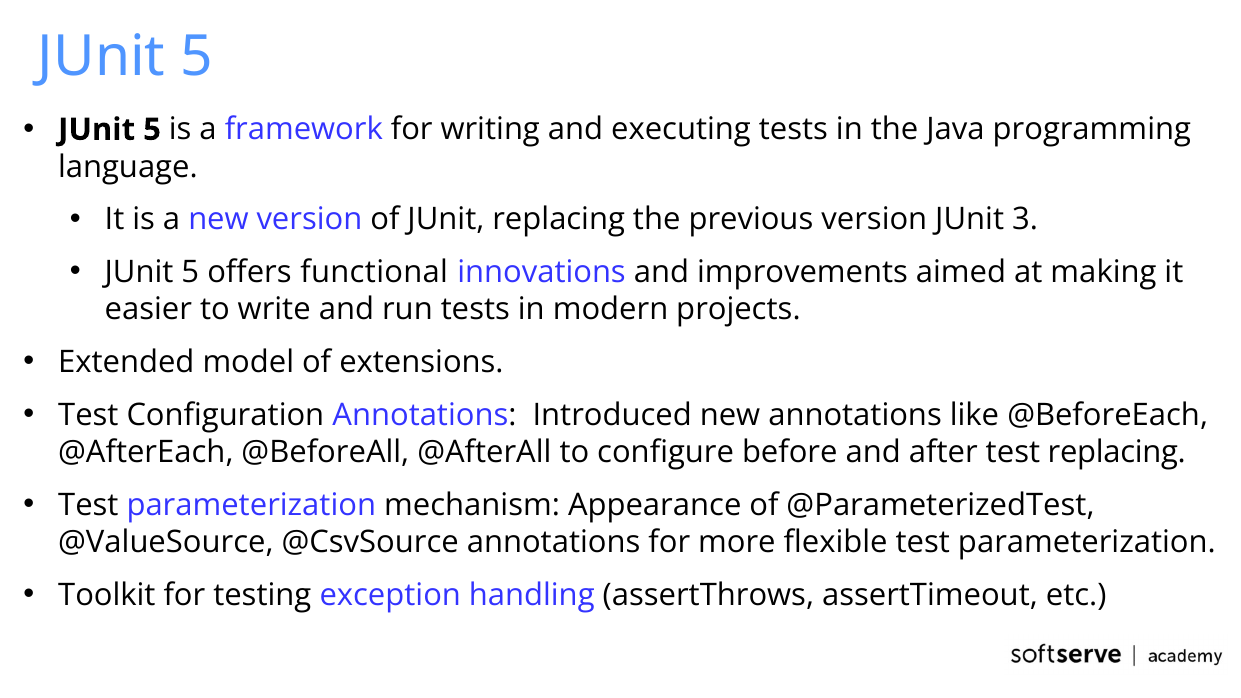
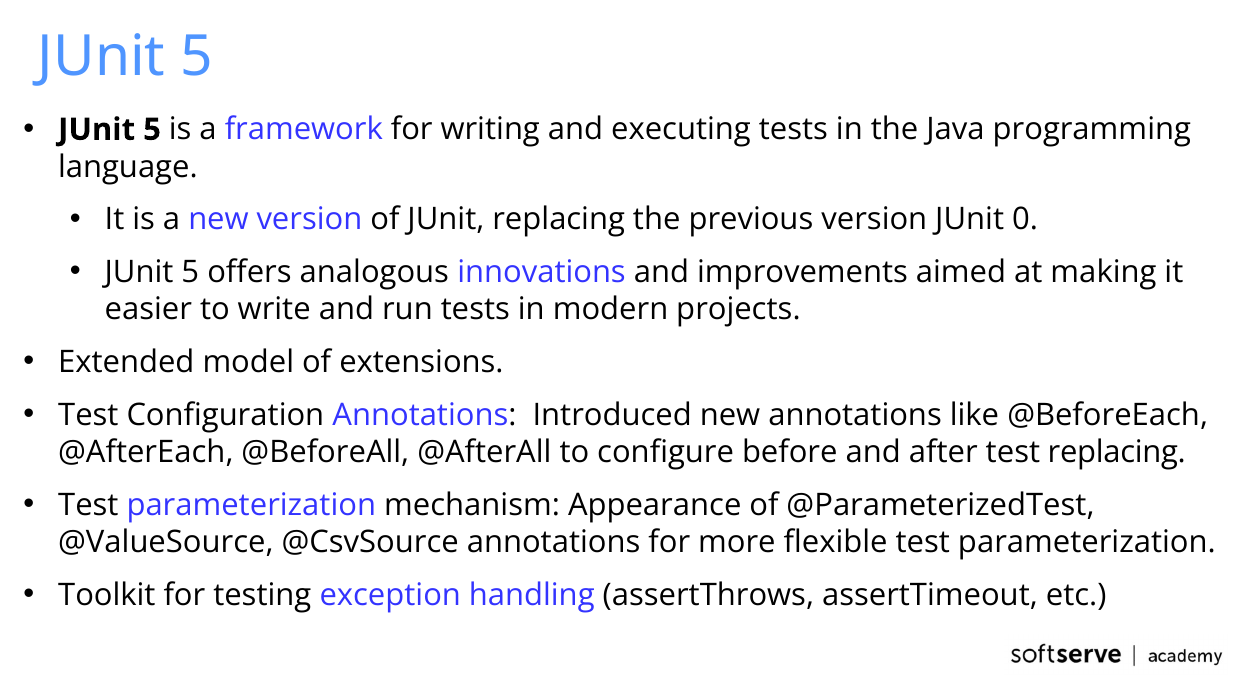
3: 3 -> 0 (1025, 220)
functional: functional -> analogous (374, 272)
